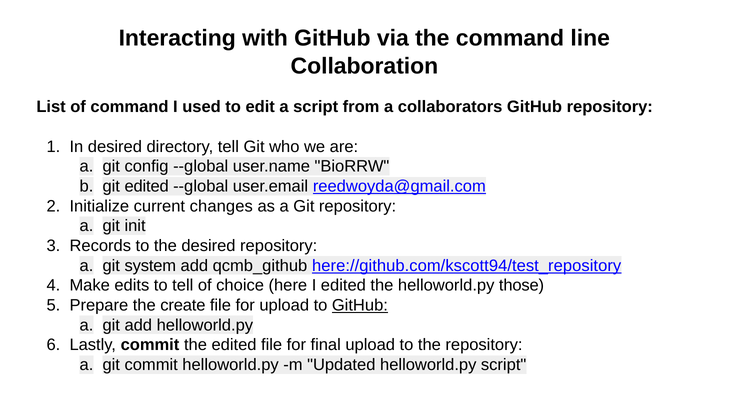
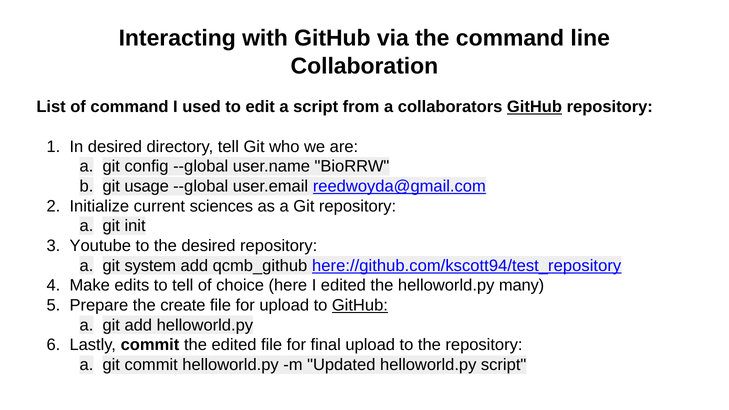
GitHub underline: none -> present (535, 107)
git edited: edited -> usage (147, 186)
changes: changes -> sciences (221, 206)
Records: Records -> Youtube (100, 246)
those: those -> many (522, 286)
